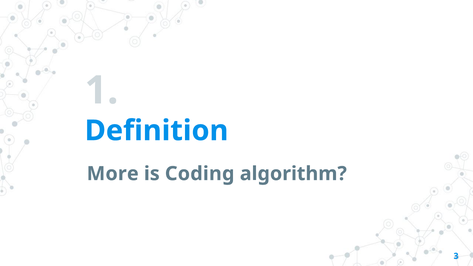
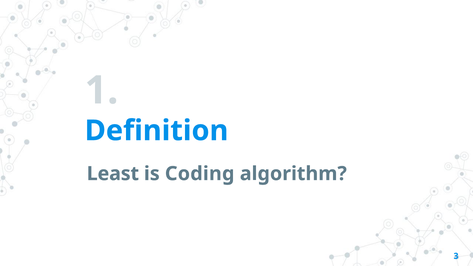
More: More -> Least (113, 174)
